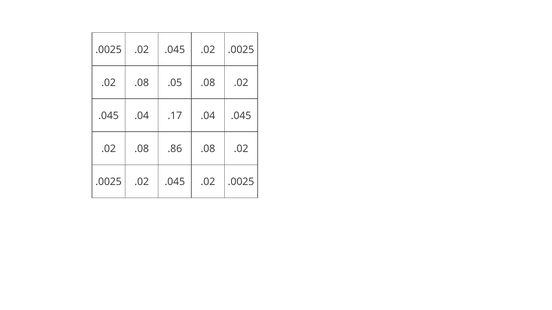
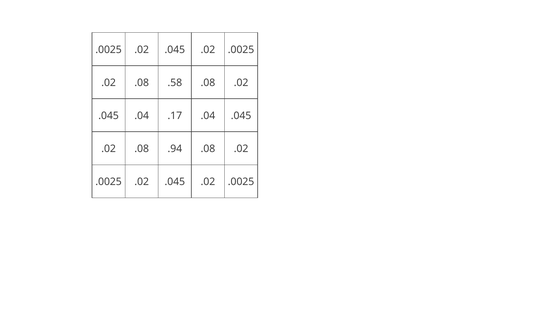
.05: .05 -> .58 (175, 83)
.86: .86 -> .94 (175, 149)
